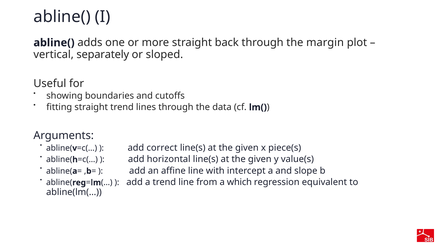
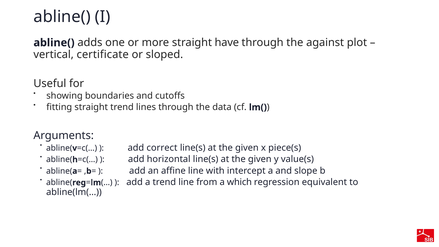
back: back -> have (227, 43)
margin: margin -> against (325, 43)
separately: separately -> certificate (103, 55)
